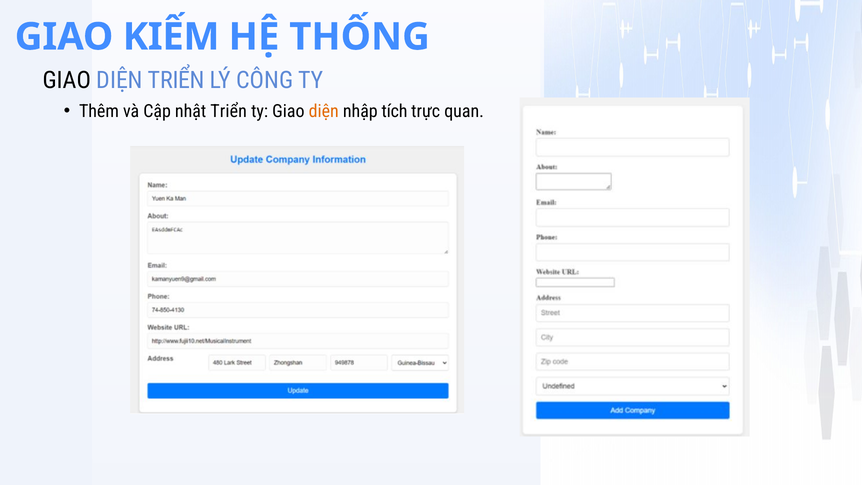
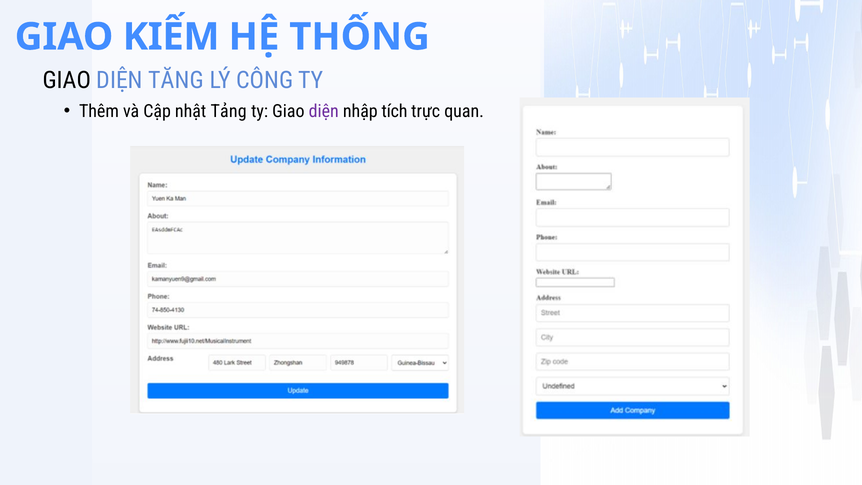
DIỆN TRIỂN: TRIỂN -> TĂNG (176, 80)
nhật Triển: Triển -> Tảng (229, 111)
diện colour: orange -> purple (324, 111)
